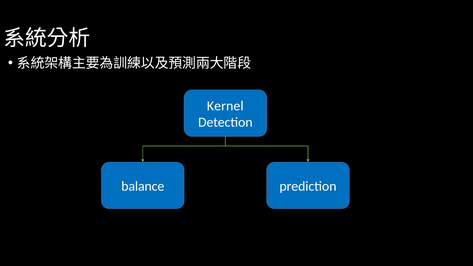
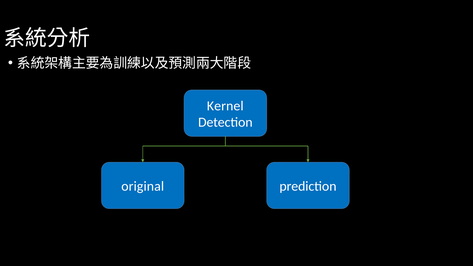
balance: balance -> original (143, 186)
